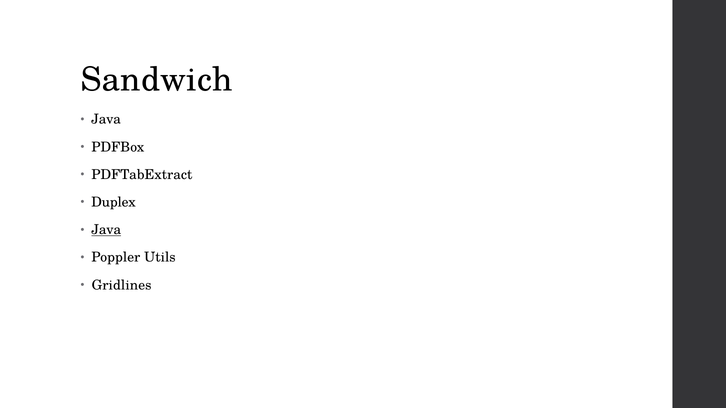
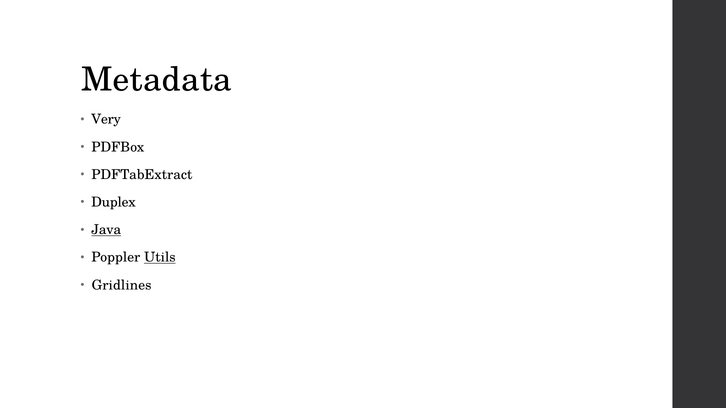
Sandwich: Sandwich -> Metadata (156, 80)
Java: Java -> Very (106, 120)
Utils underline: none -> present (160, 258)
